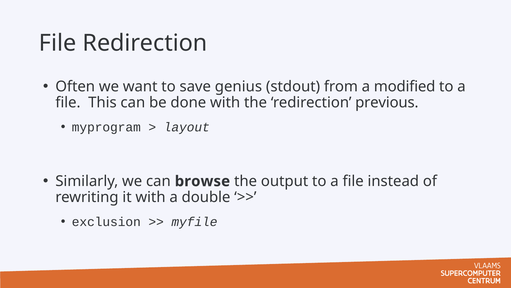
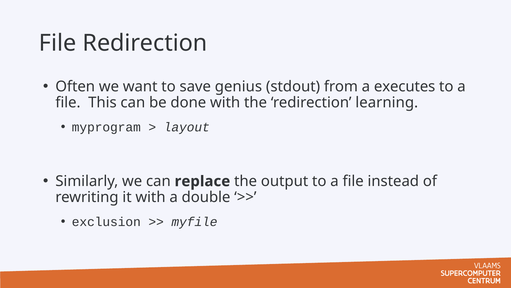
modified: modified -> executes (405, 86)
previous: previous -> learning (387, 102)
browse: browse -> replace (202, 181)
